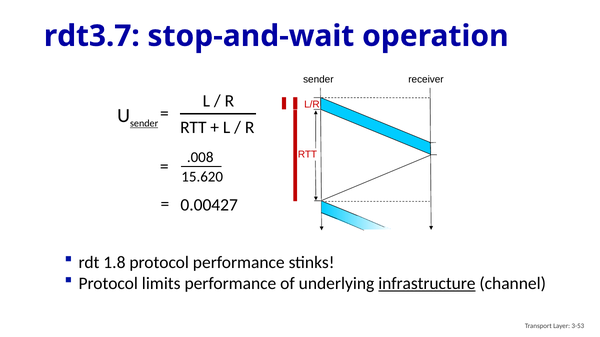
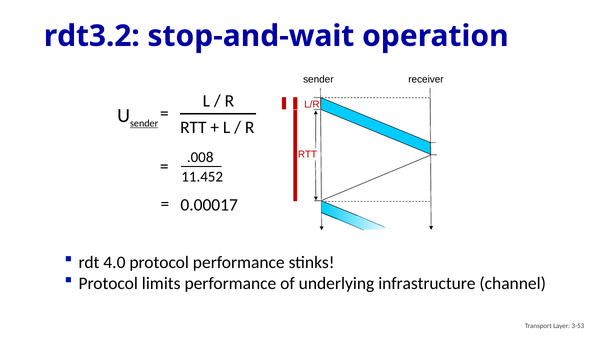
rdt3.7: rdt3.7 -> rdt3.2 (92, 36)
15.620: 15.620 -> 11.452 (202, 177)
0.00427: 0.00427 -> 0.00017 (209, 205)
1.8: 1.8 -> 4.0 (114, 263)
infrastructure underline: present -> none (427, 284)
